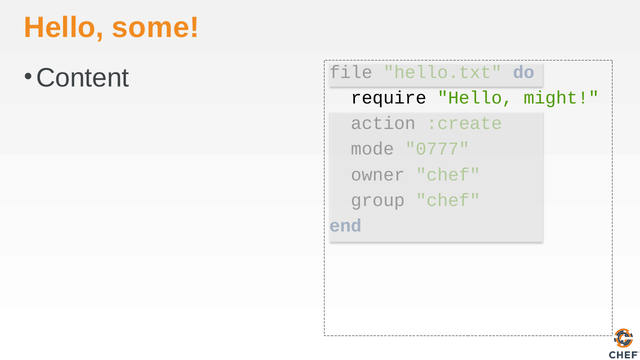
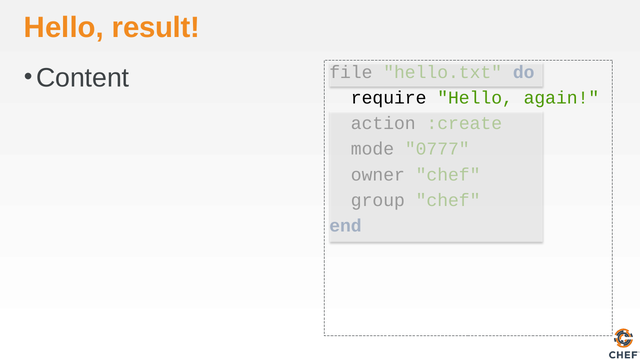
some: some -> result (156, 28)
might: might -> again (561, 98)
